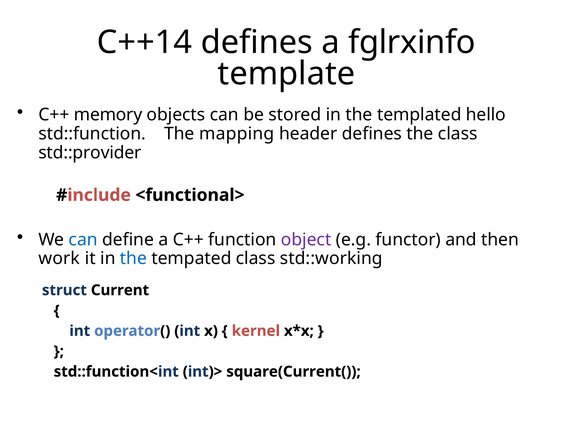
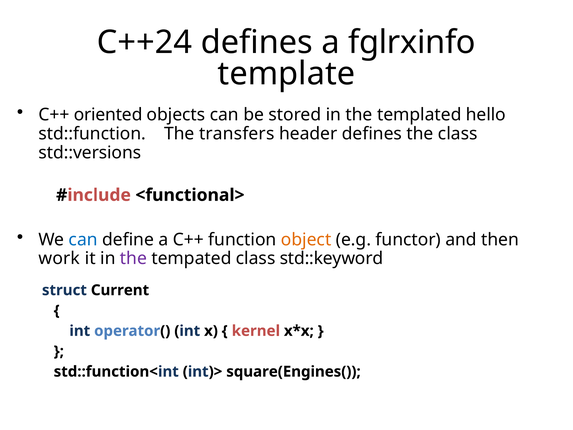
C++14: C++14 -> C++24 (145, 42)
memory: memory -> oriented (108, 115)
mapping: mapping -> transfers (237, 134)
std::provider: std::provider -> std::versions (90, 153)
object colour: purple -> orange (306, 239)
the colour: blue -> purple (134, 258)
std::working: std::working -> std::keyword (331, 258)
square(Current(: square(Current( -> square(Engines( (294, 371)
